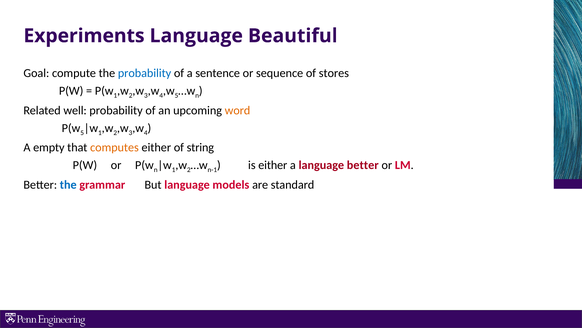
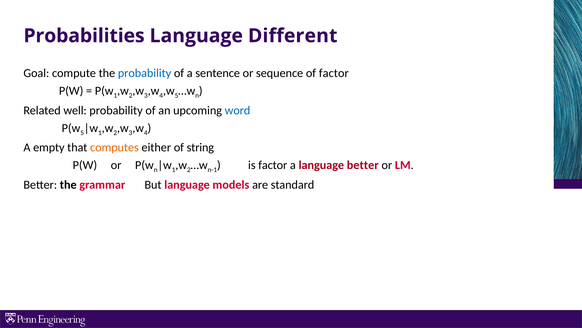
Experiments: Experiments -> Probabilities (84, 36)
Beautiful: Beautiful -> Different (293, 36)
of stores: stores -> factor (334, 73)
word colour: orange -> blue (237, 110)
is either: either -> factor (273, 165)
the colour: blue -> black (68, 184)
